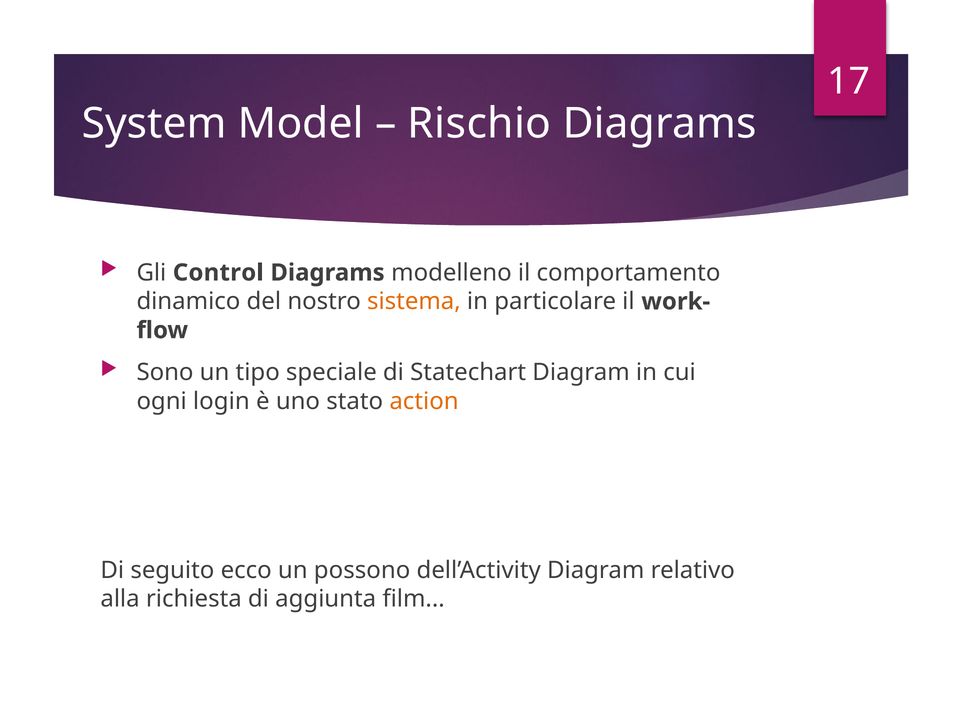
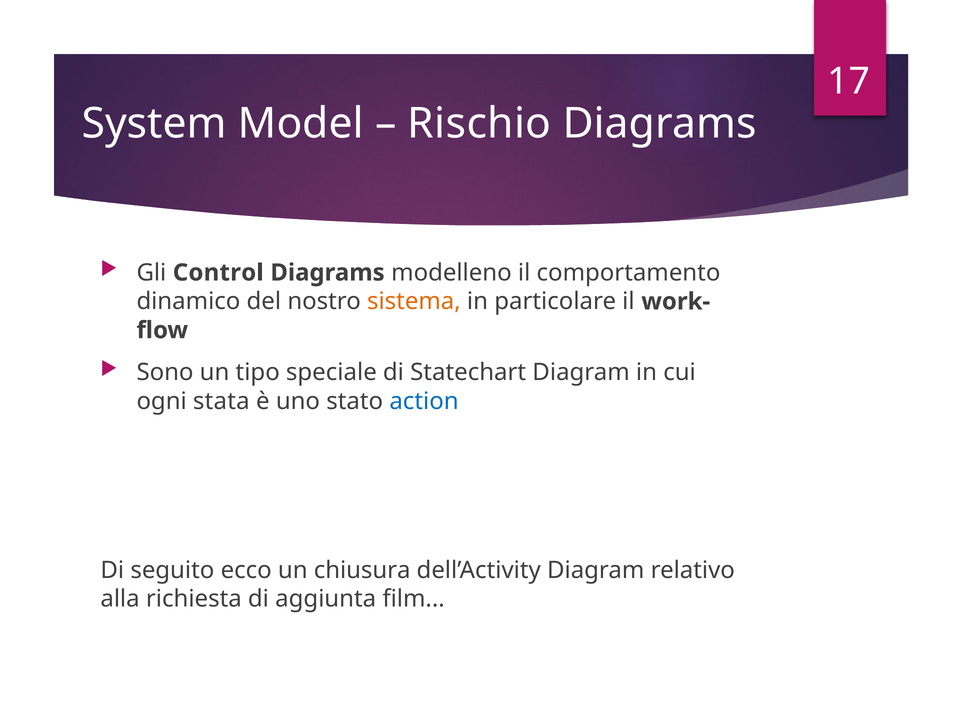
login: login -> stata (221, 401)
action colour: orange -> blue (424, 401)
possono: possono -> chiusura (362, 570)
